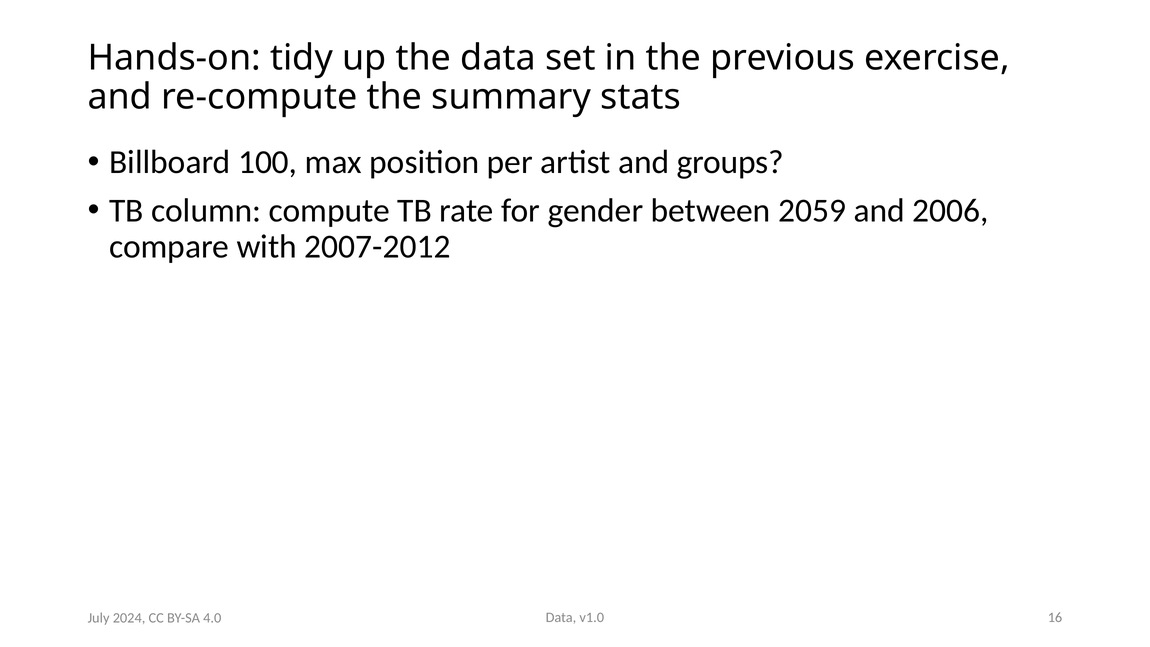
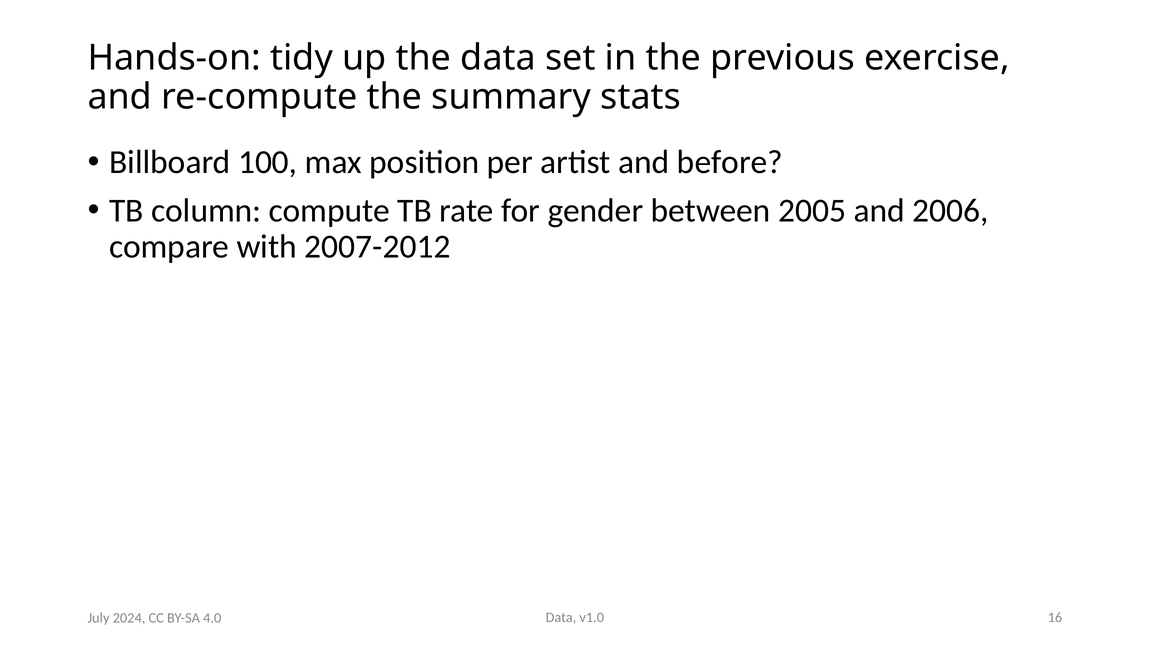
groups: groups -> before (730, 162)
2059: 2059 -> 2005 (812, 210)
